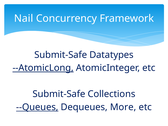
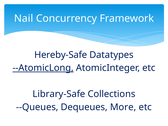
Submit-Safe: Submit-Safe -> Hereby-Safe (61, 55)
Submit-Safe: Submit-Safe -> Library-Safe (59, 94)
--Queues underline: present -> none (37, 107)
